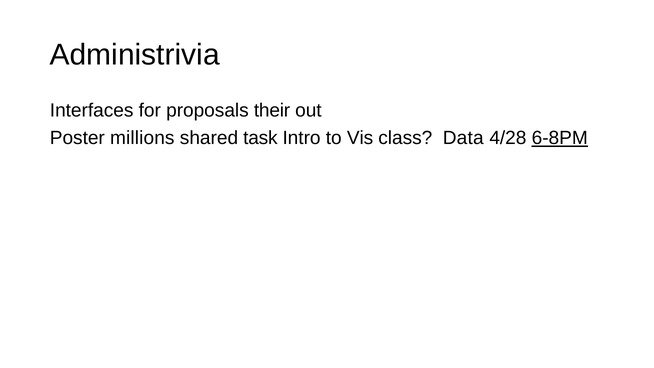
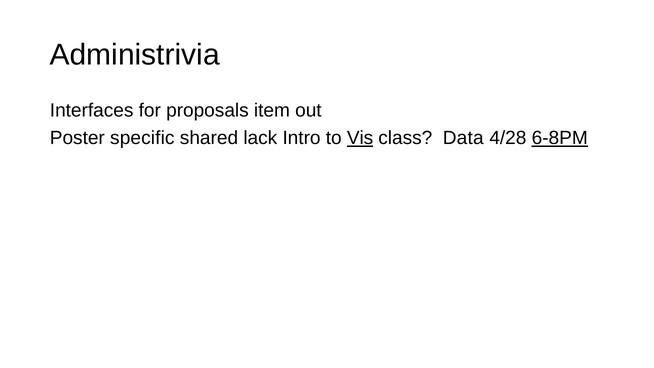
their: their -> item (272, 111)
millions: millions -> specific (142, 138)
task: task -> lack (260, 138)
Vis underline: none -> present (360, 138)
